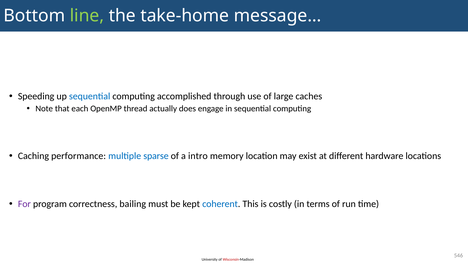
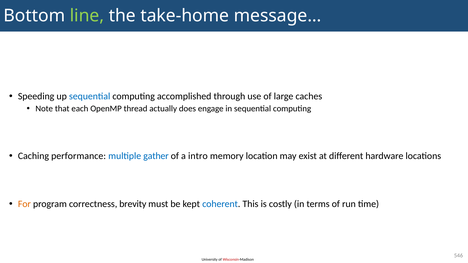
sparse: sparse -> gather (156, 156)
For colour: purple -> orange (24, 204)
bailing: bailing -> brevity (133, 204)
